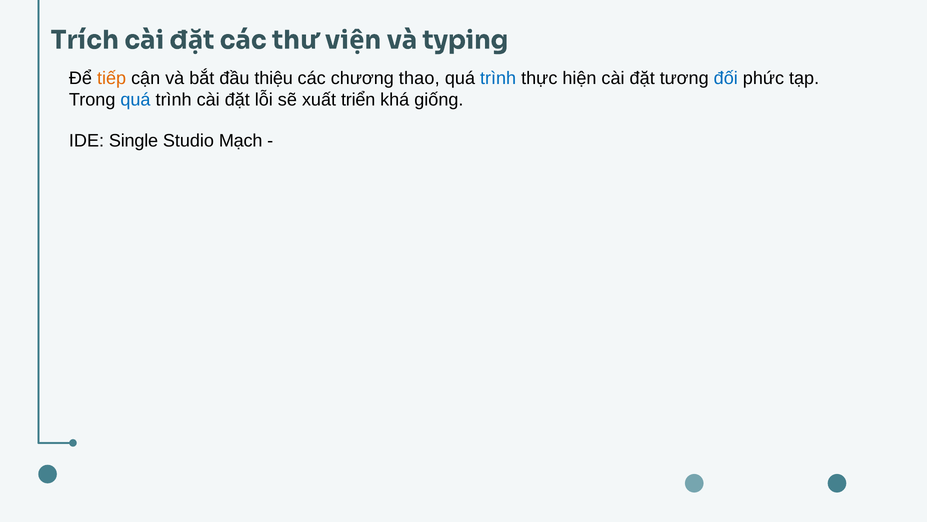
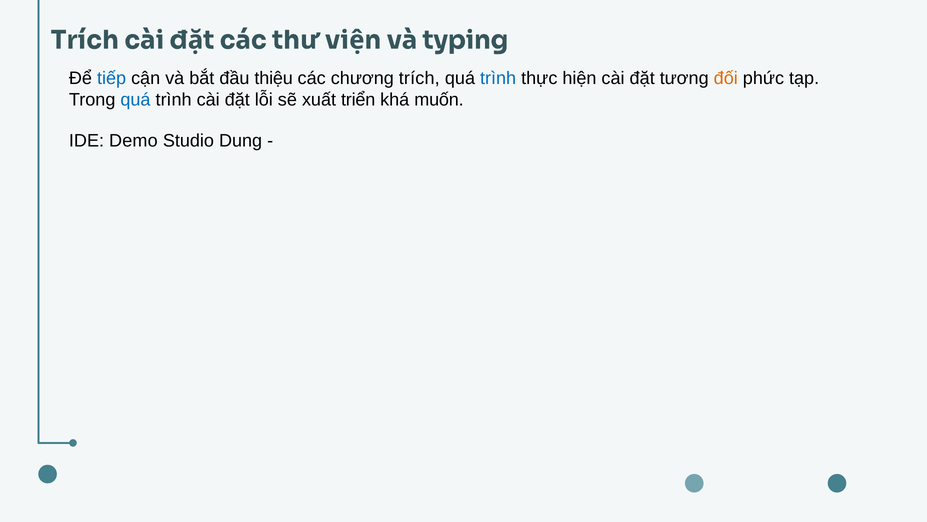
tiếp colour: orange -> blue (112, 78)
chương thao: thao -> trích (419, 78)
đối colour: blue -> orange (726, 78)
giống: giống -> muốn (439, 100)
Single: Single -> Demo (133, 141)
Mạch: Mạch -> Dung (241, 141)
